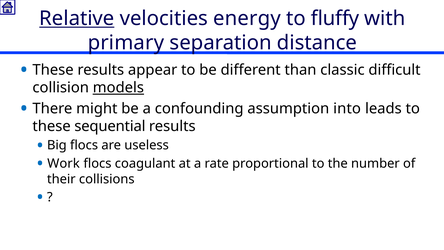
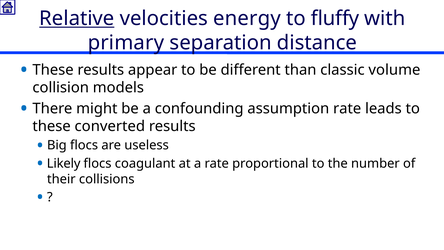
difficult: difficult -> volume (394, 70)
models underline: present -> none (118, 88)
assumption into: into -> rate (347, 108)
sequential: sequential -> converted (110, 126)
Work: Work -> Likely (64, 163)
